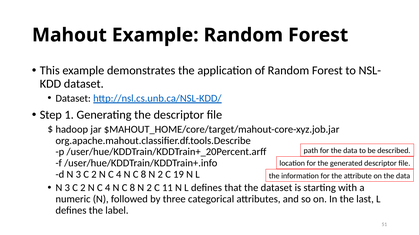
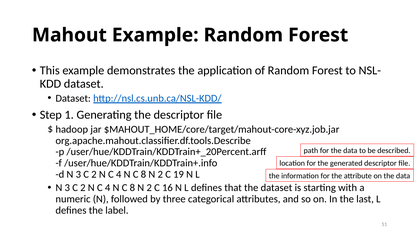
11: 11 -> 16 (167, 188)
